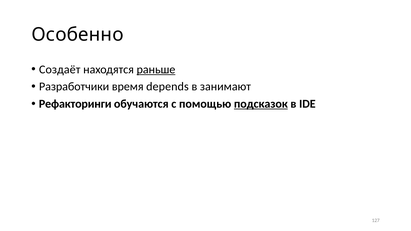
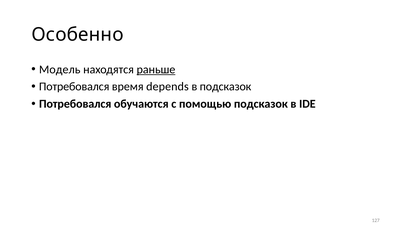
Создаёт: Создаёт -> Модель (60, 69)
Разработчики: Разработчики -> Потребовался (74, 87)
в занимают: занимают -> подсказок (226, 87)
Рефакторинги: Рефакторинги -> Потребовался (75, 104)
подсказок underline: present -> none (261, 104)
